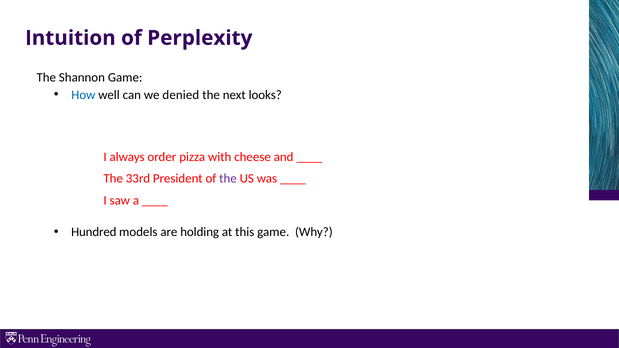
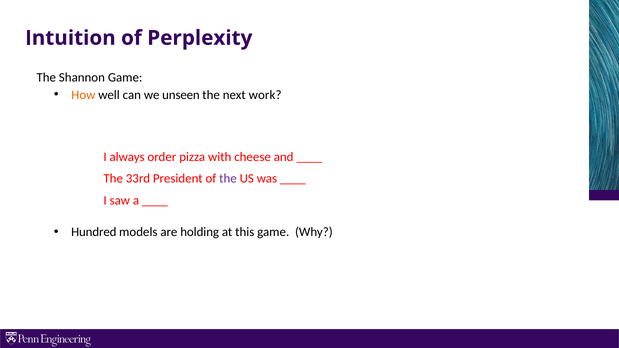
How colour: blue -> orange (83, 95)
denied: denied -> unseen (181, 95)
looks: looks -> work (265, 95)
